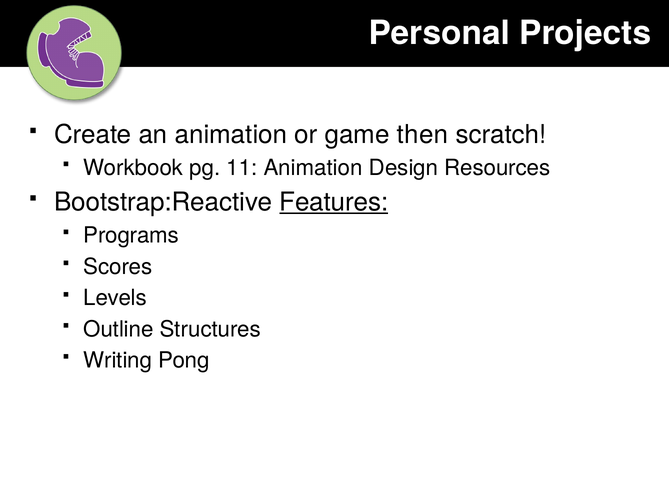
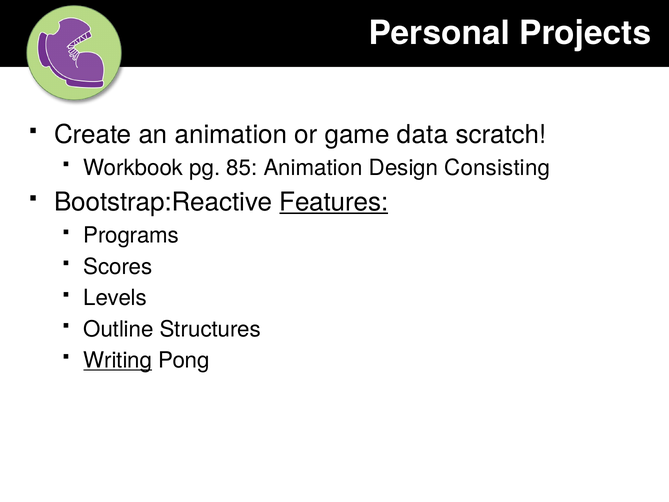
then: then -> data (423, 134)
11: 11 -> 85 (242, 168)
Resources: Resources -> Consisting (497, 168)
Writing underline: none -> present (118, 360)
